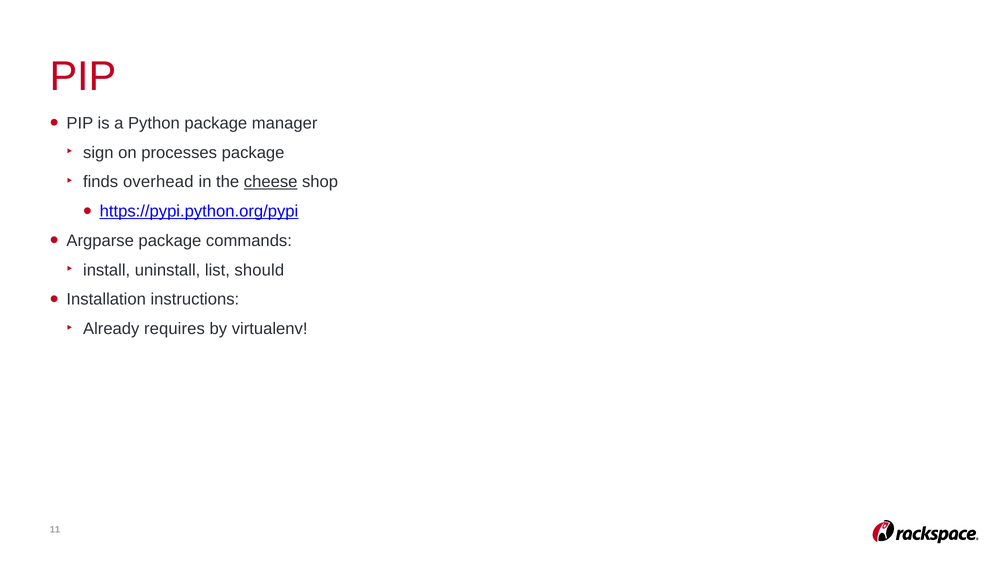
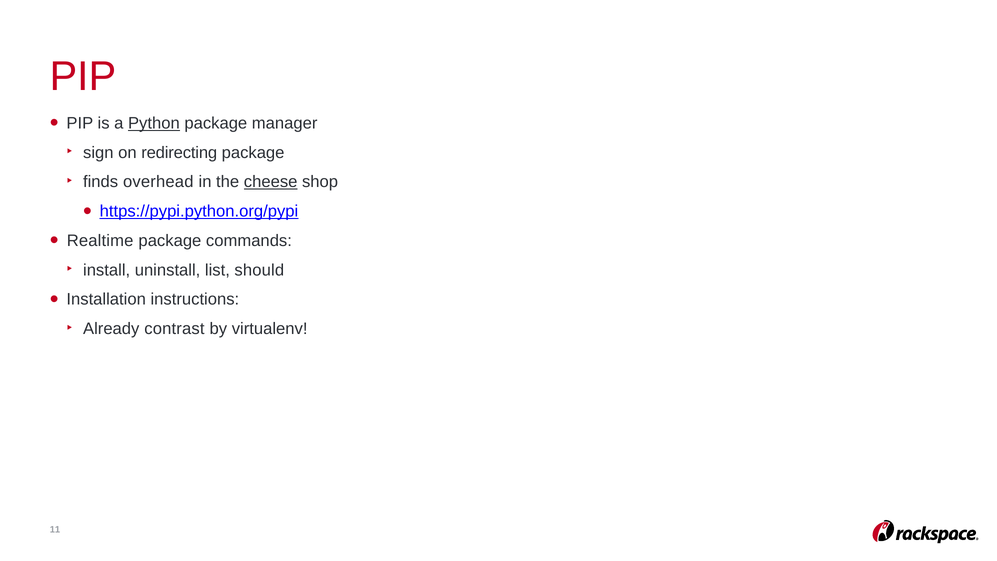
Python underline: none -> present (154, 123)
processes: processes -> redirecting (179, 153)
Argparse: Argparse -> Realtime (100, 241)
requires: requires -> contrast (174, 329)
